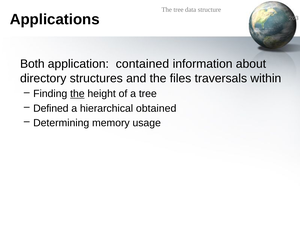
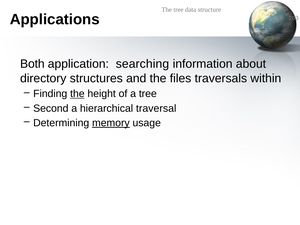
contained: contained -> searching (142, 64)
Defined: Defined -> Second (51, 108)
obtained: obtained -> traversal (156, 108)
memory underline: none -> present (111, 123)
